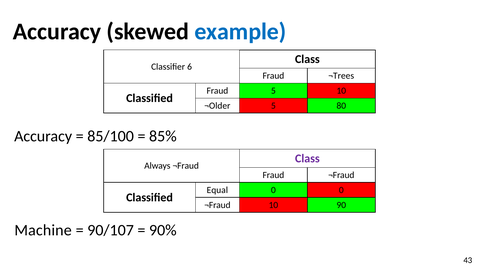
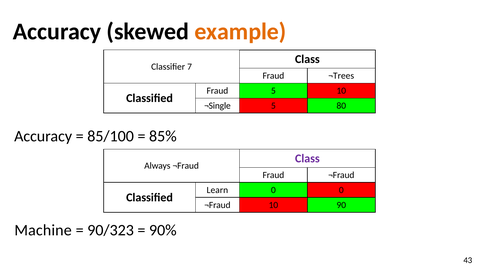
example colour: blue -> orange (240, 32)
6: 6 -> 7 (190, 67)
¬Older: ¬Older -> ¬Single (217, 106)
Equal: Equal -> Learn (217, 190)
90/107: 90/107 -> 90/323 (111, 230)
